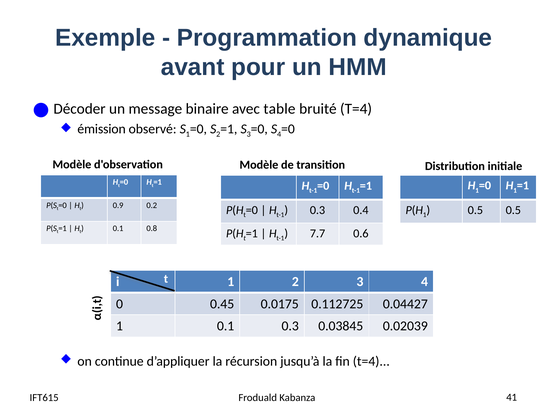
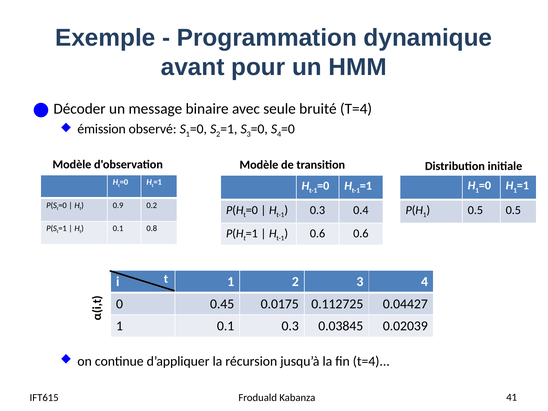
table: table -> seule (280, 109)
7.7: 7.7 -> 0.6 (318, 233)
